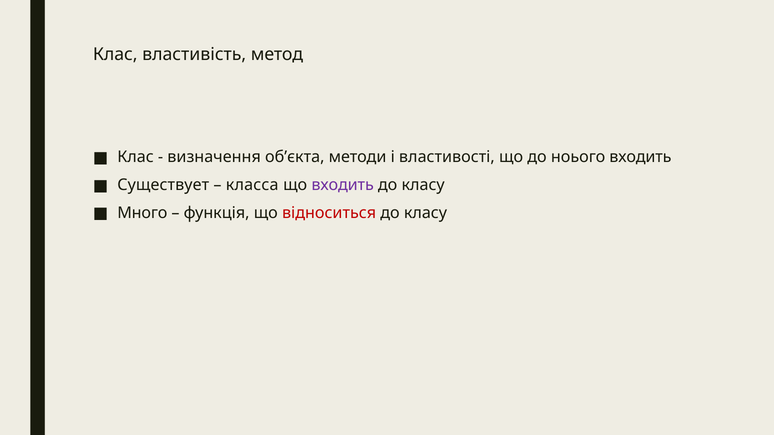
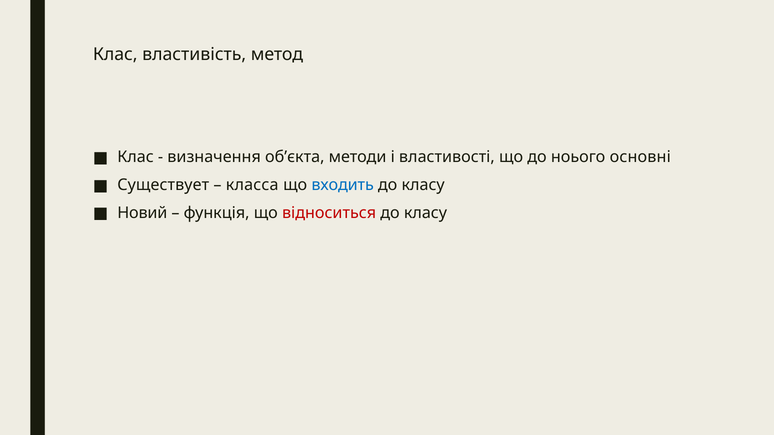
ноього входить: входить -> основні (640, 157)
входить colour: purple -> blue (343, 185)
Много: Много -> Новий (142, 213)
